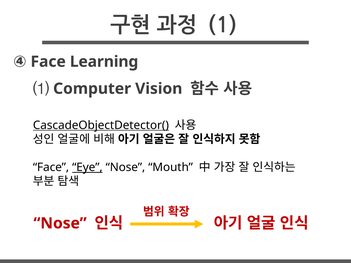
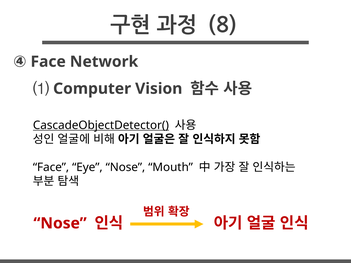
1: 1 -> 8 (223, 25)
Learning: Learning -> Network (104, 62)
Eye underline: present -> none (87, 167)
